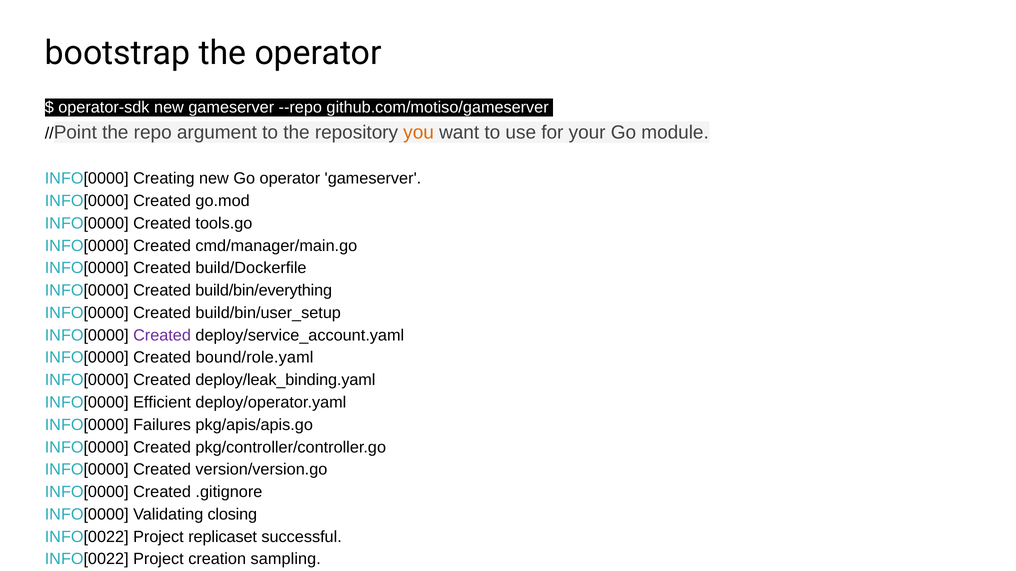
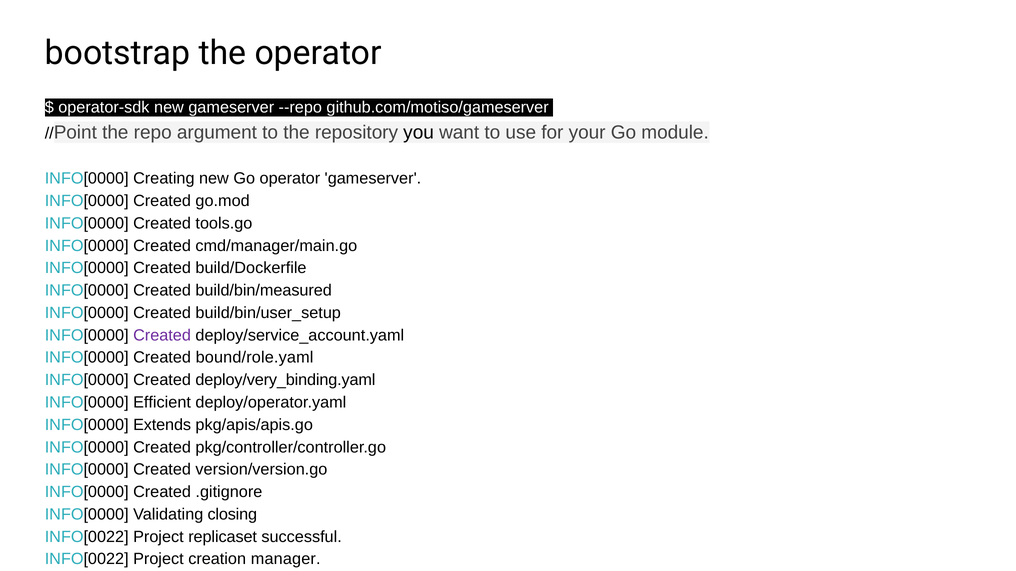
you colour: orange -> black (419, 132)
build/bin/everything: build/bin/everything -> build/bin/measured (264, 291)
deploy/leak_binding.yaml: deploy/leak_binding.yaml -> deploy/very_binding.yaml (285, 380)
Failures: Failures -> Extends (162, 425)
sampling: sampling -> manager (286, 560)
